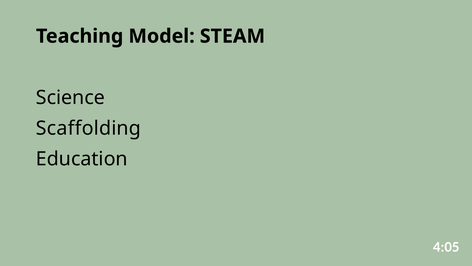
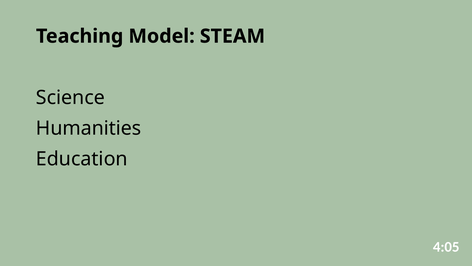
Scaffolding: Scaffolding -> Humanities (89, 128)
